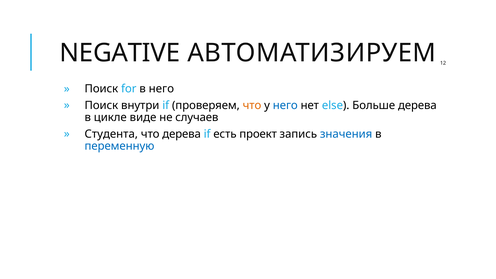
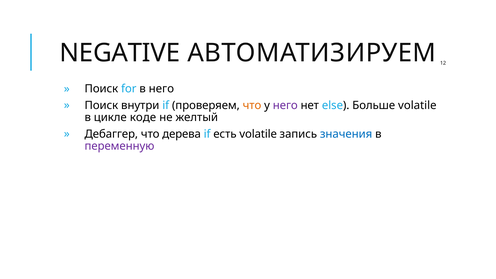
него colour: blue -> purple (285, 105)
Больше дерева: дерева -> volatile (417, 105)
виде: виде -> коде (143, 118)
случаев: случаев -> желтый (197, 118)
Студента: Студента -> Дебаггер (111, 134)
есть проект: проект -> volatile (258, 134)
переменную colour: blue -> purple (119, 146)
